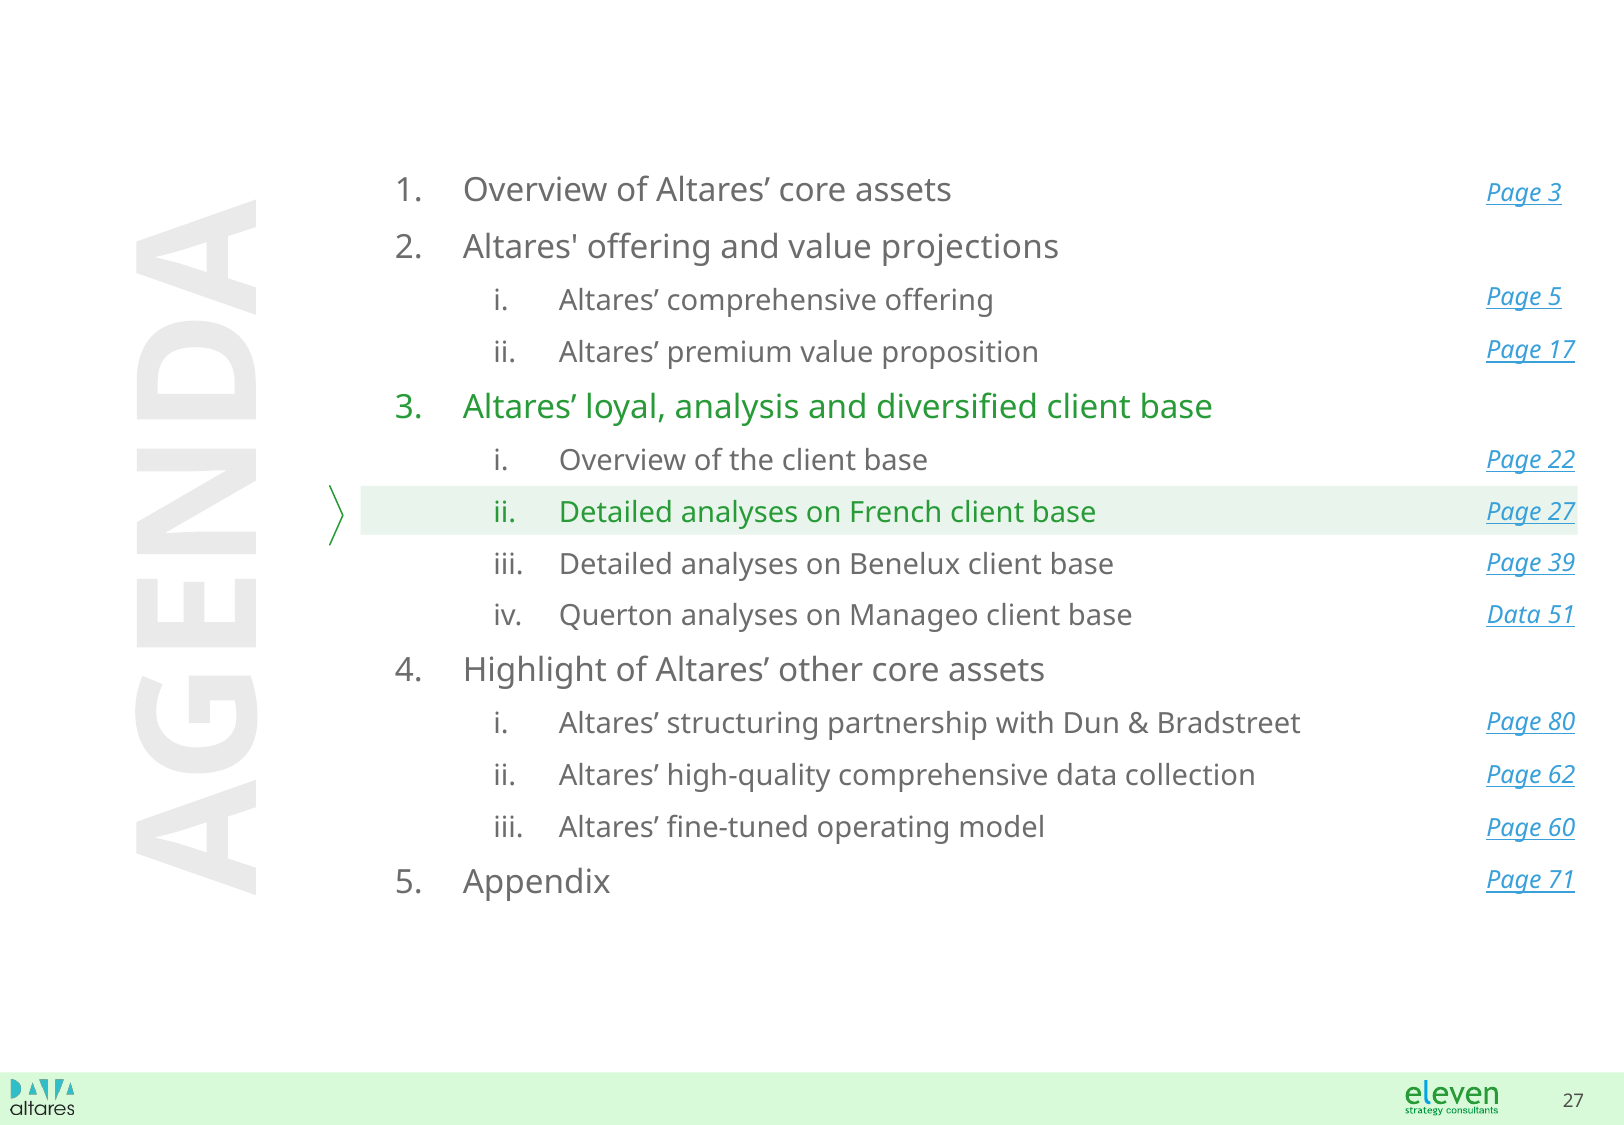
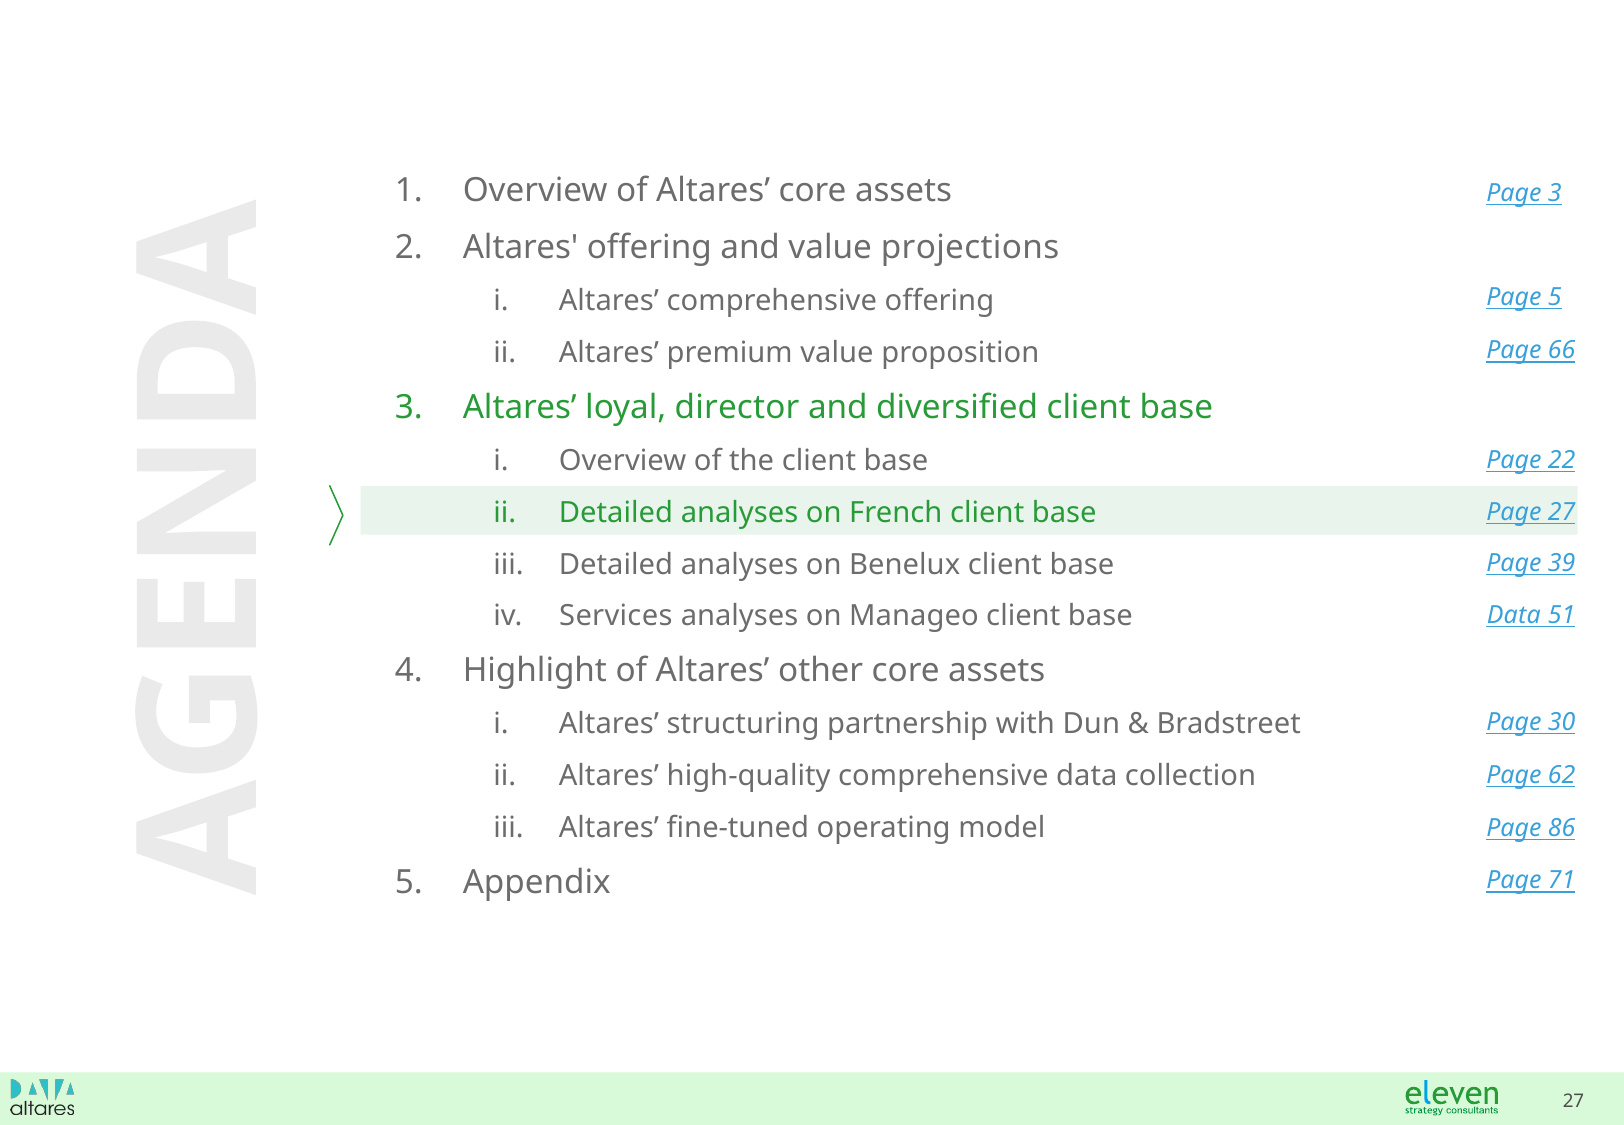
17: 17 -> 66 (1562, 350)
analysis: analysis -> director (737, 407)
Querton: Querton -> Services (616, 616)
80: 80 -> 30 (1562, 722)
60: 60 -> 86 (1562, 827)
